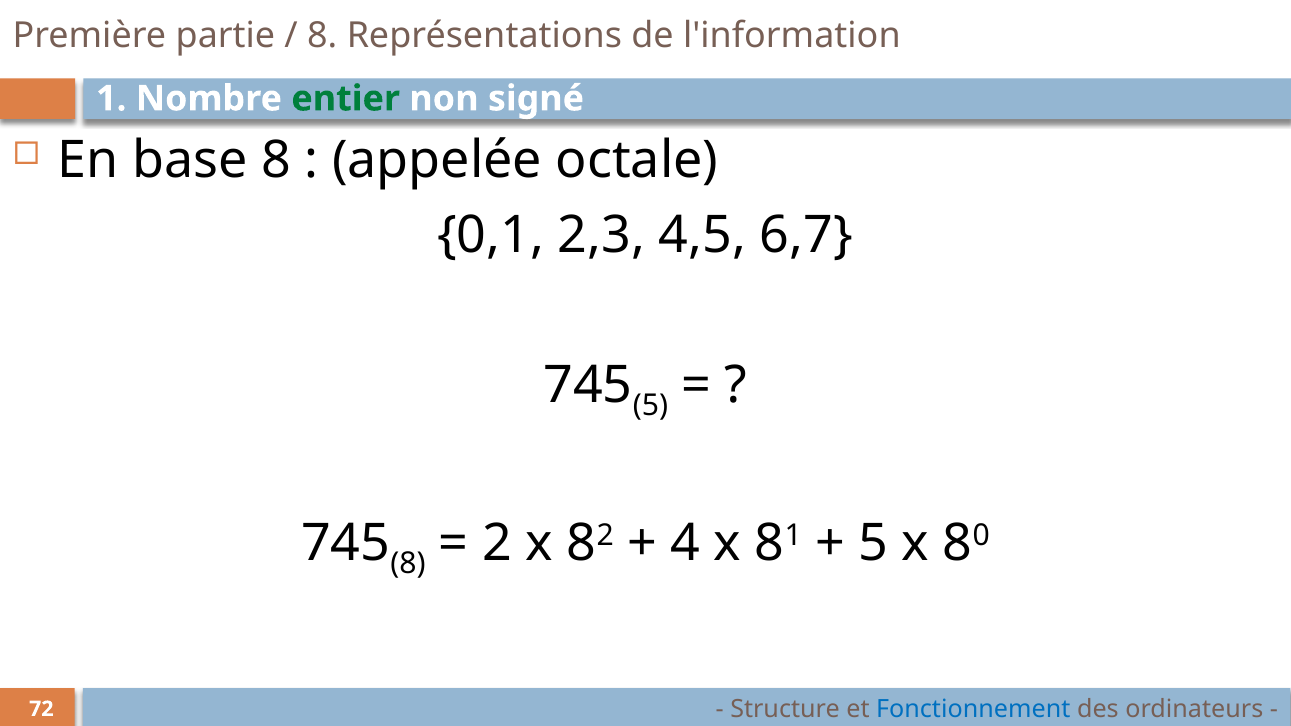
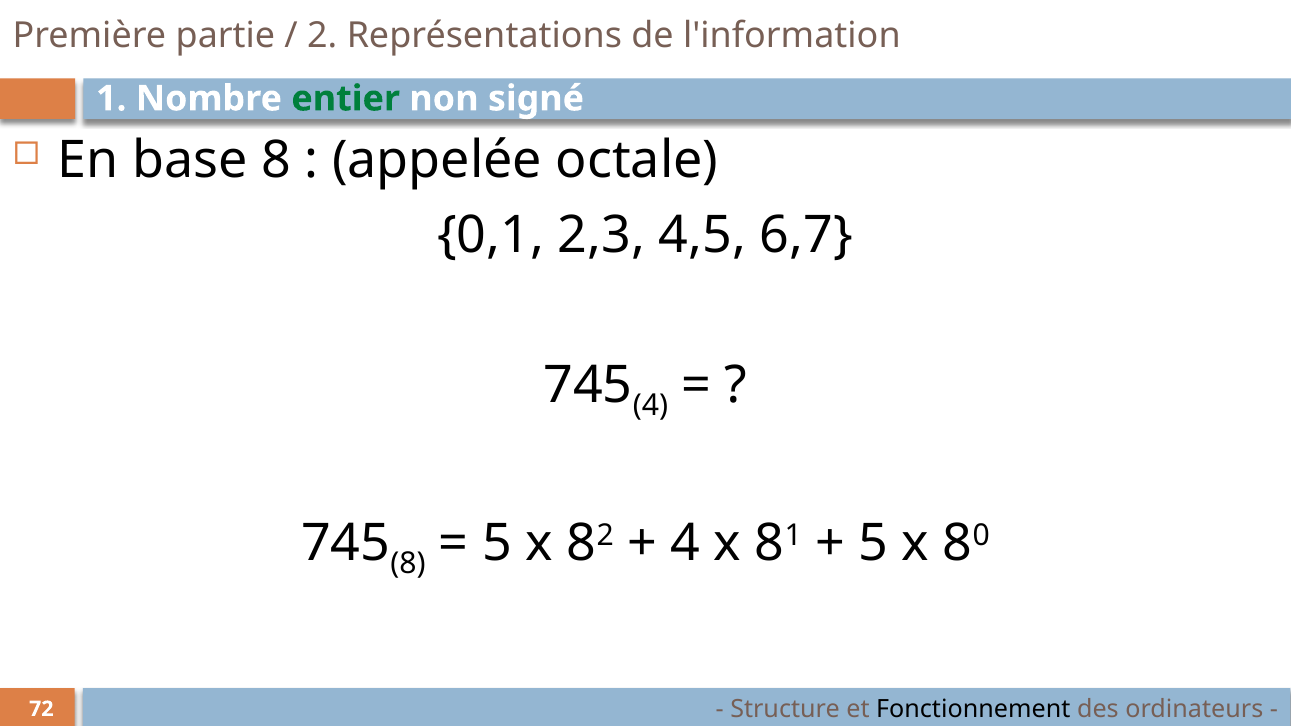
8: 8 -> 2 (322, 36)
5: 5 -> 4 (650, 406)
2: 2 -> 5 (497, 544)
Fonctionnement colour: blue -> black (973, 709)
